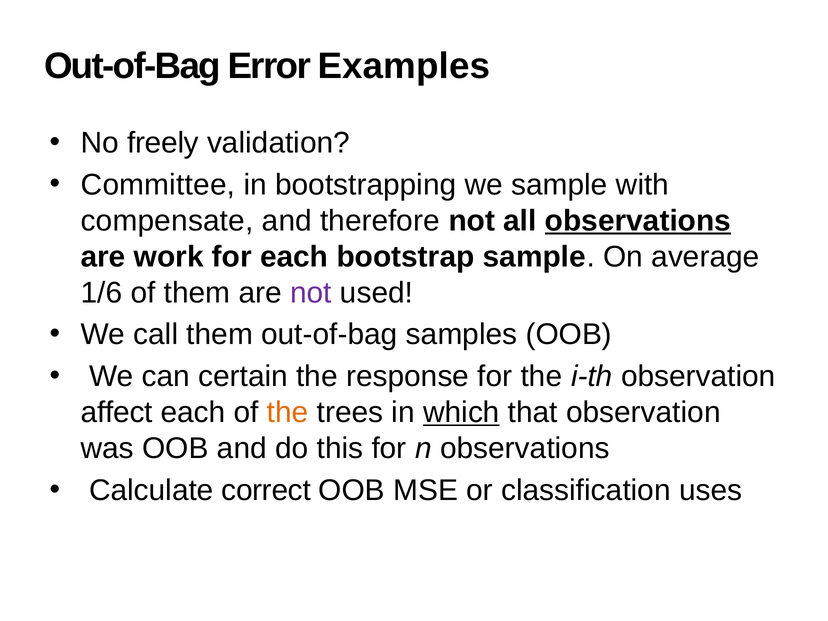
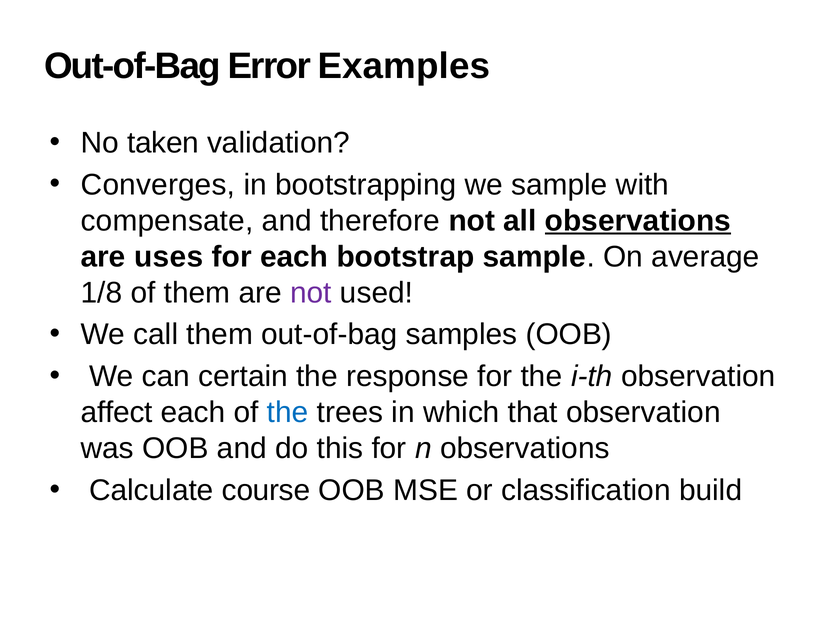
freely: freely -> taken (163, 143)
Committee: Committee -> Converges (158, 185)
work: work -> uses (169, 257)
1/6: 1/6 -> 1/8 (101, 293)
the colour: orange -> blue (288, 412)
which underline: present -> none (461, 412)
correct: correct -> course (266, 490)
uses: uses -> build (711, 490)
